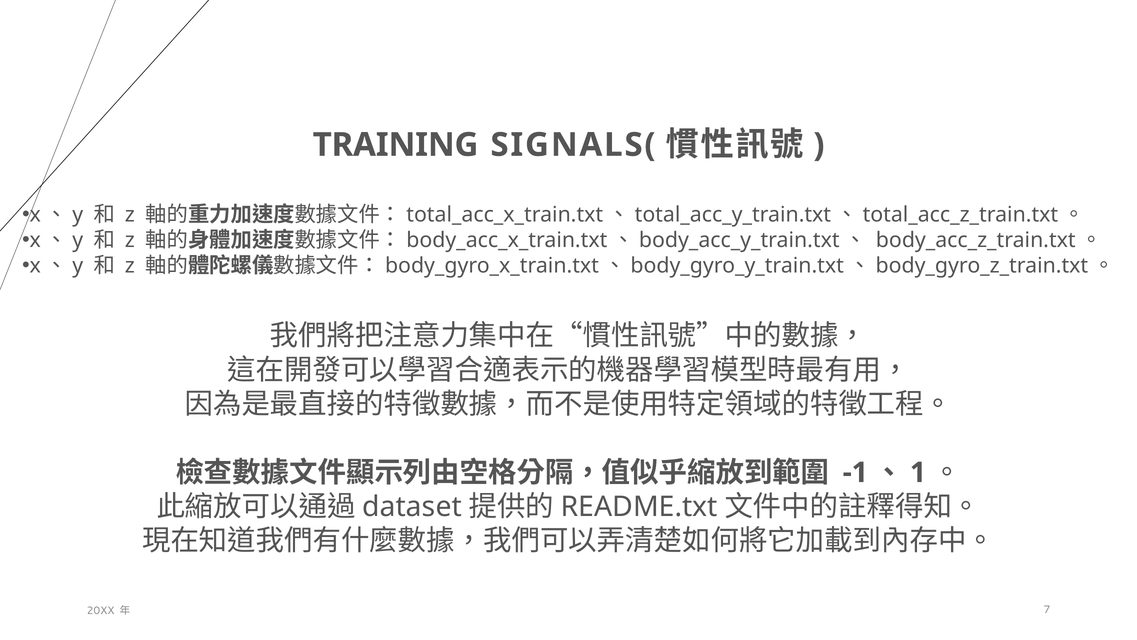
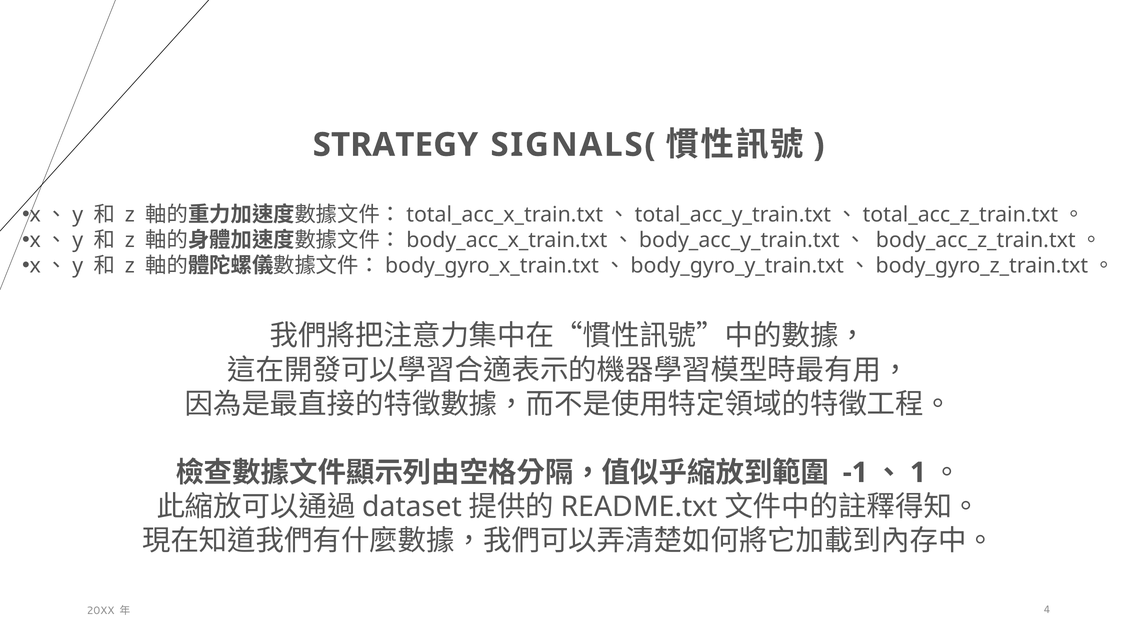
TRAINING: TRAINING -> STRATEGY (395, 145)
7: 7 -> 4 (1047, 609)
